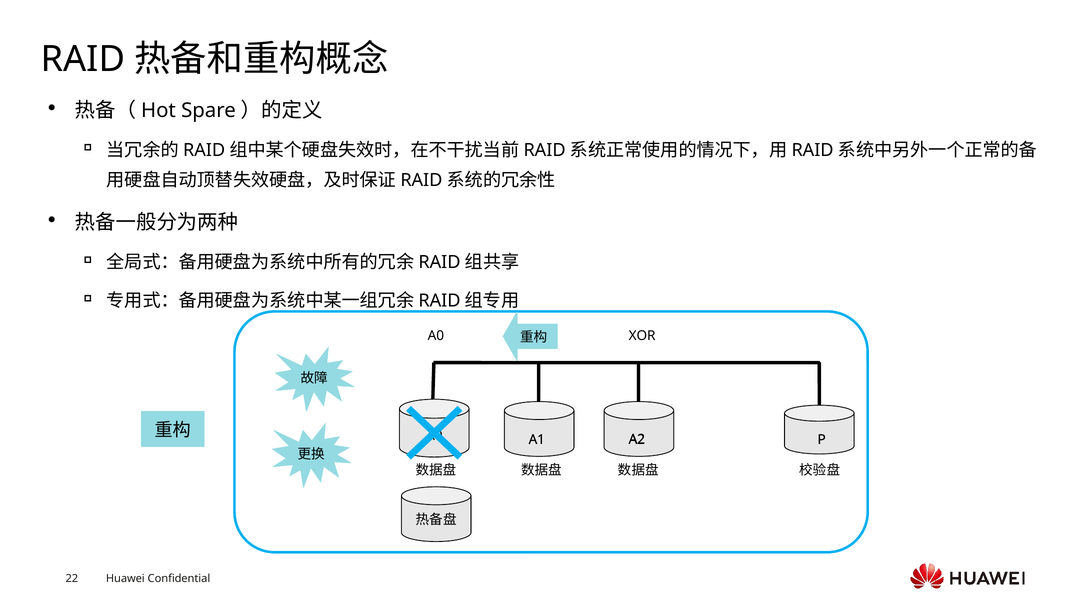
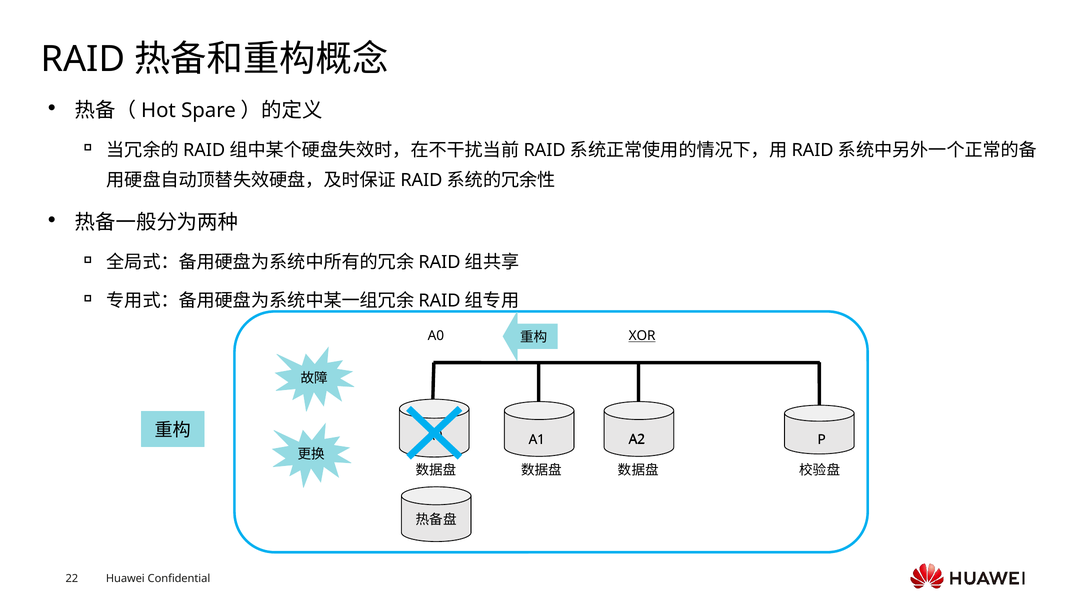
XOR underline: none -> present (642, 336)
